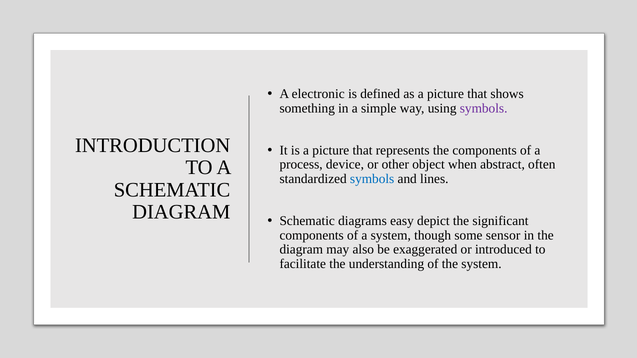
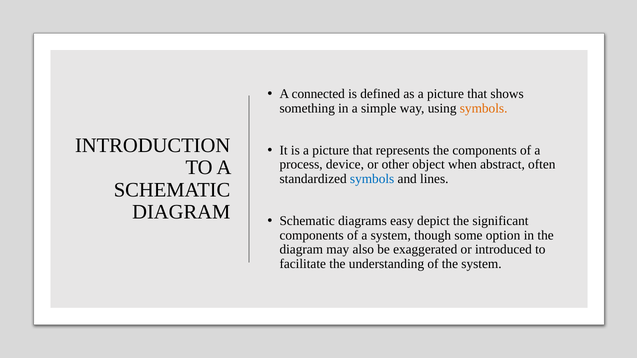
electronic: electronic -> connected (318, 94)
symbols colour: purple -> orange (484, 108)
sensor: sensor -> option (503, 235)
